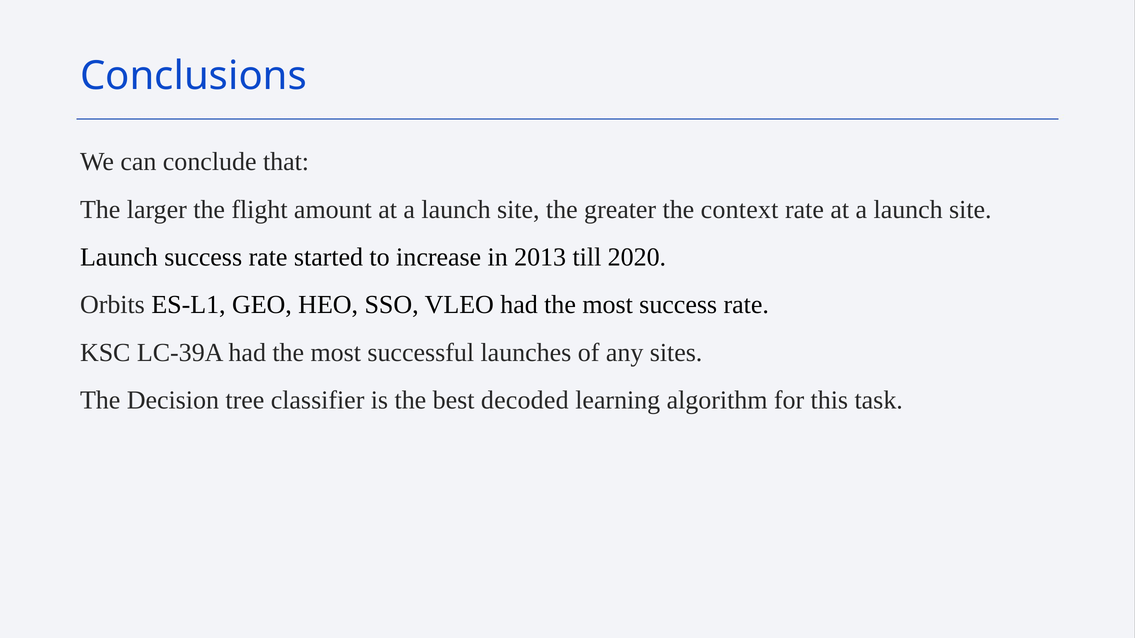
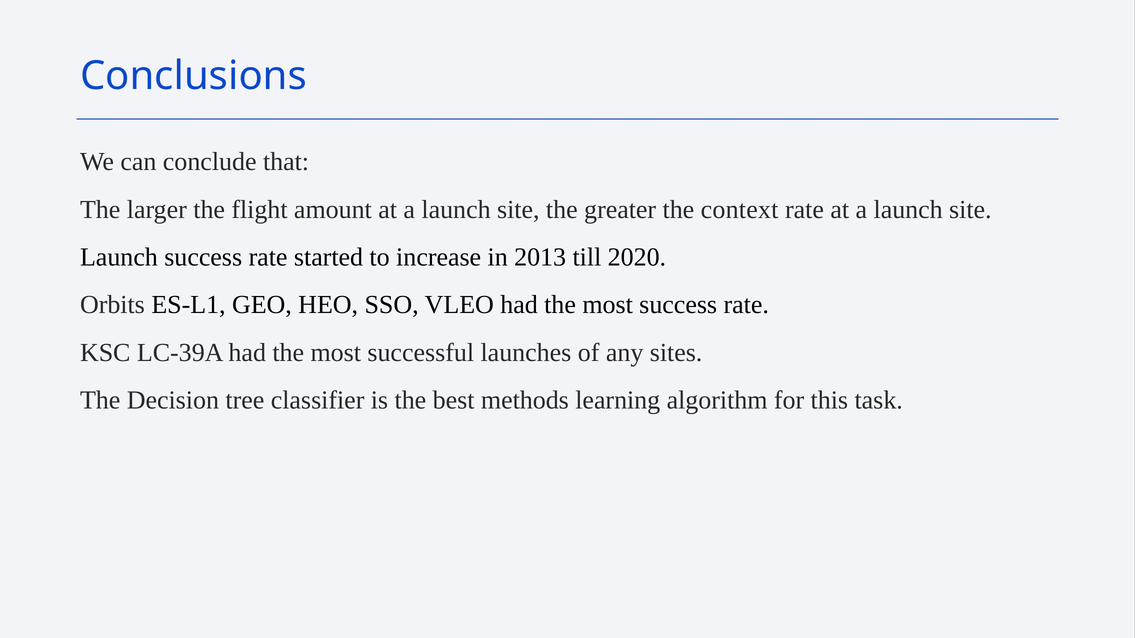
decoded: decoded -> methods (525, 401)
